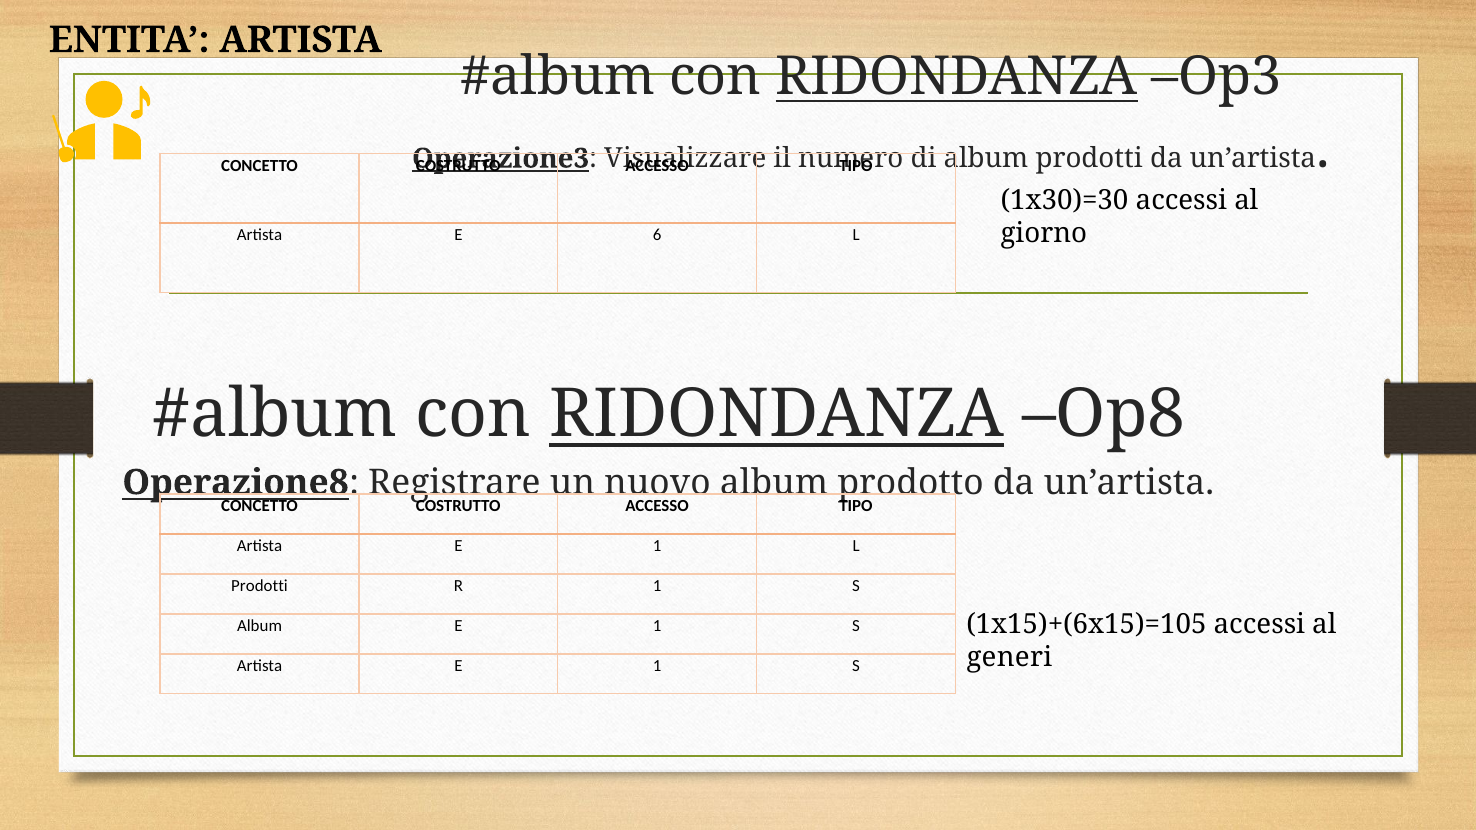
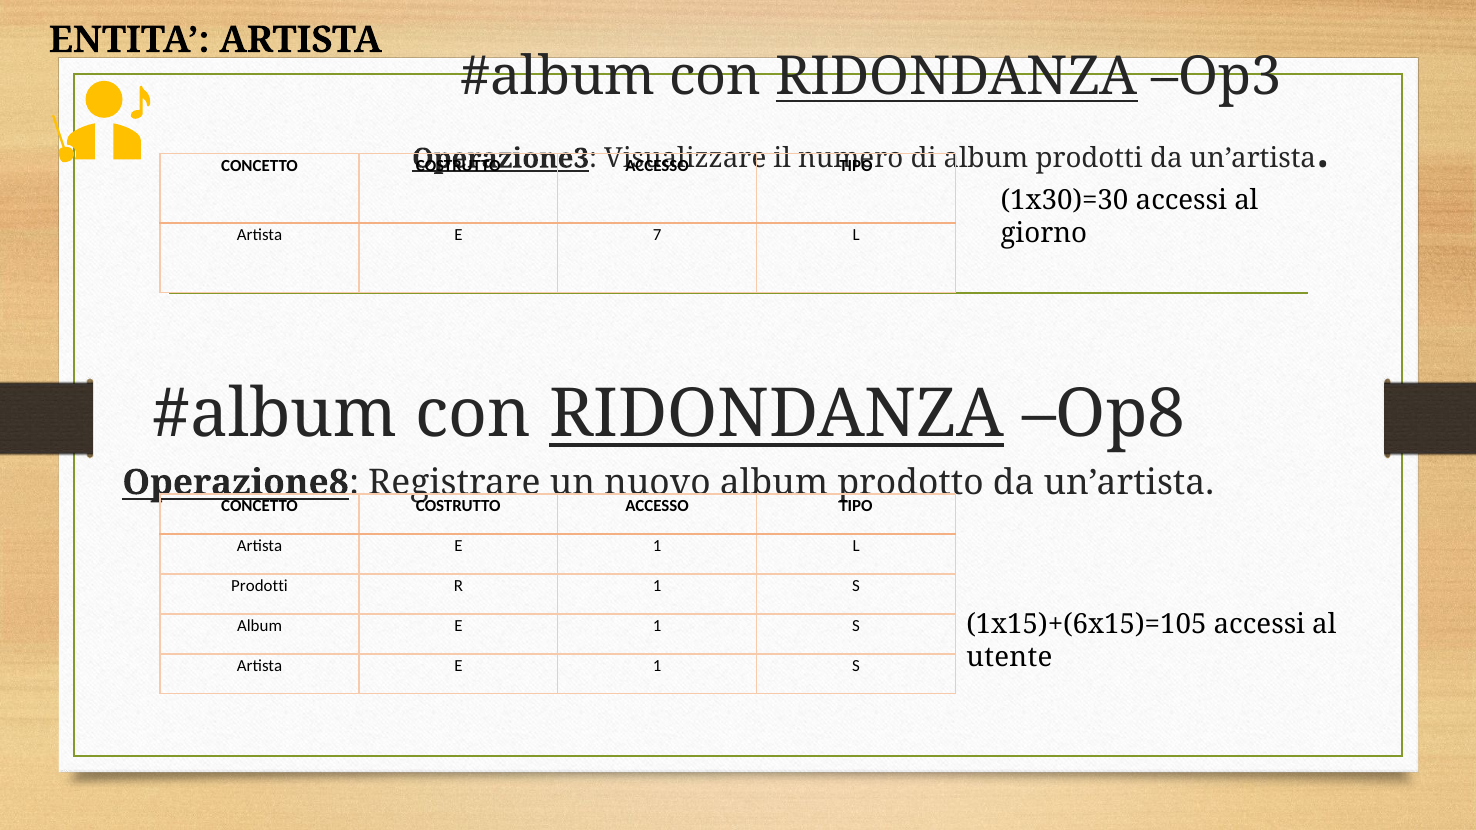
6: 6 -> 7 (657, 235)
generi: generi -> utente (1009, 658)
